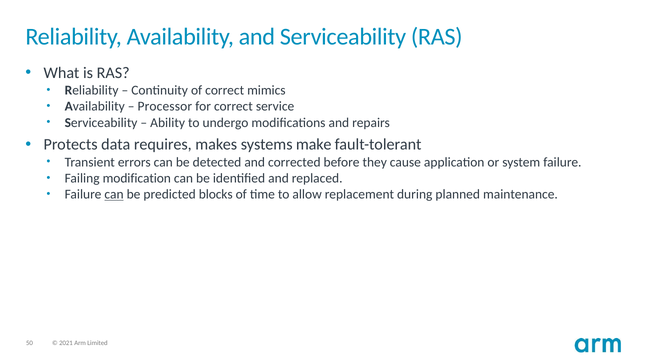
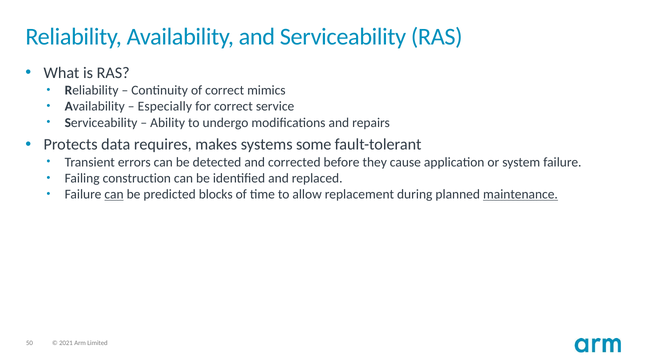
Processor: Processor -> Especially (165, 107)
make: make -> some (314, 145)
modification: modification -> construction (137, 179)
maintenance underline: none -> present (520, 195)
